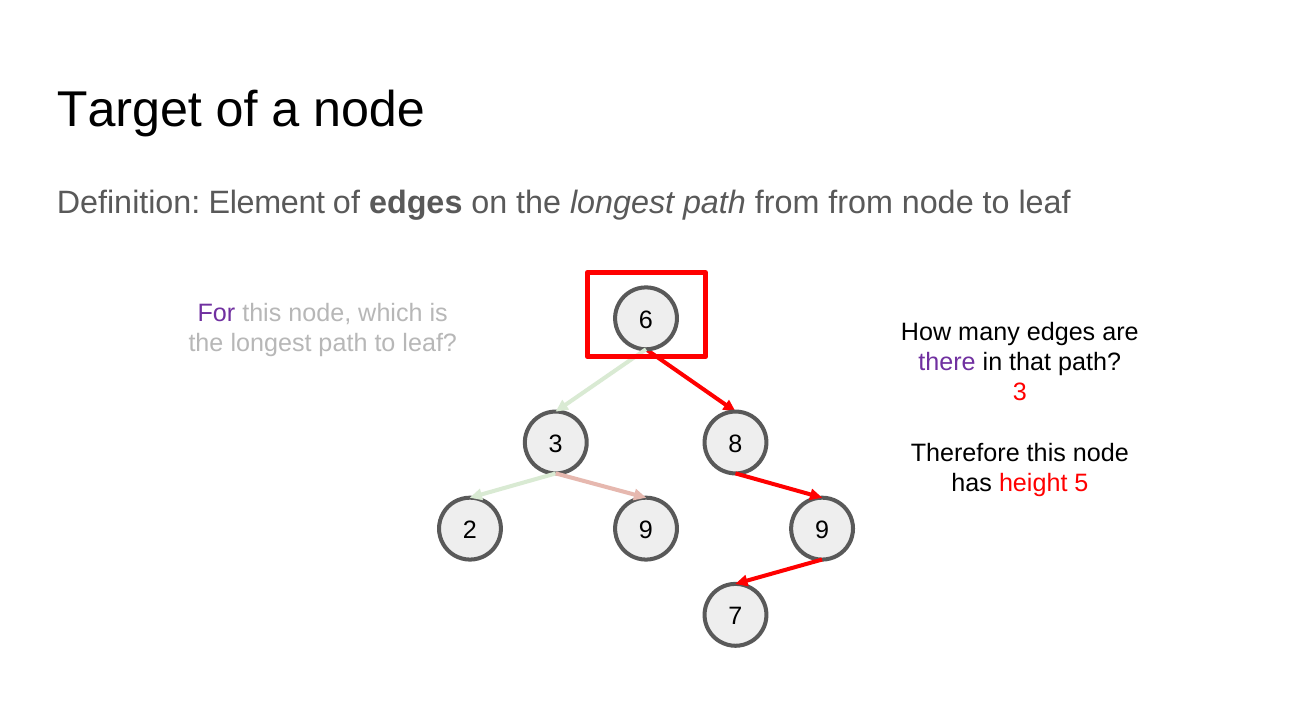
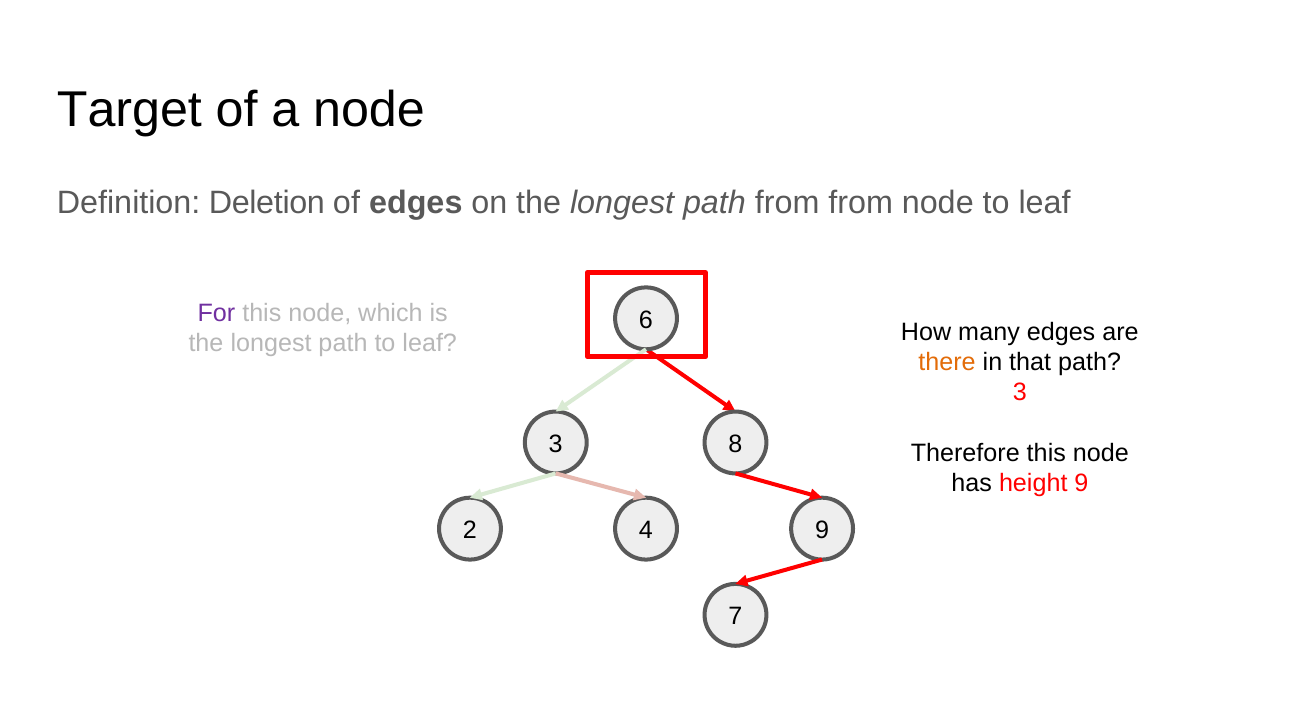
Element: Element -> Deletion (267, 203)
there colour: purple -> orange (947, 362)
height 5: 5 -> 9 (1081, 483)
2 9: 9 -> 4 (646, 530)
